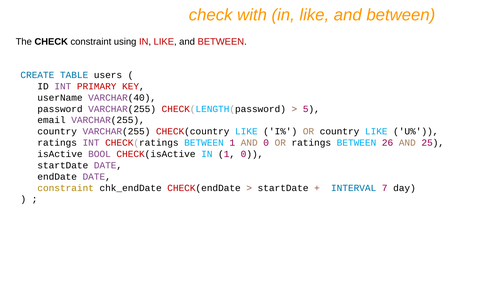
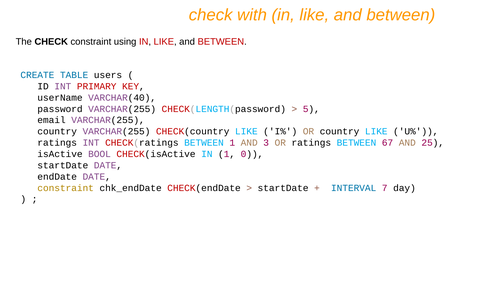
AND 0: 0 -> 3 (266, 143)
26: 26 -> 67 (388, 143)
